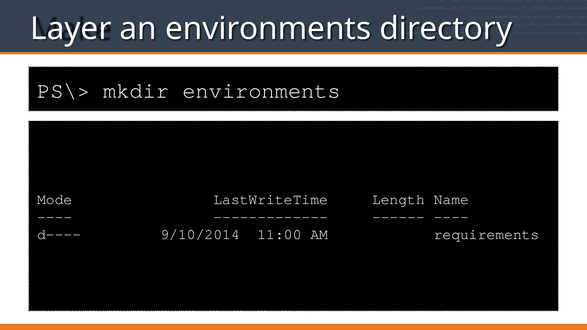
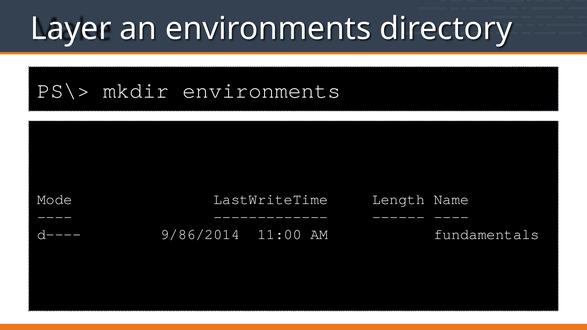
9/10/2014: 9/10/2014 -> 9/86/2014 (200, 235)
requirements: requirements -> fundamentals (487, 235)
